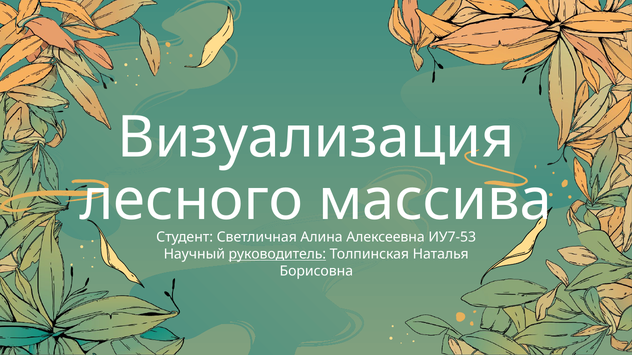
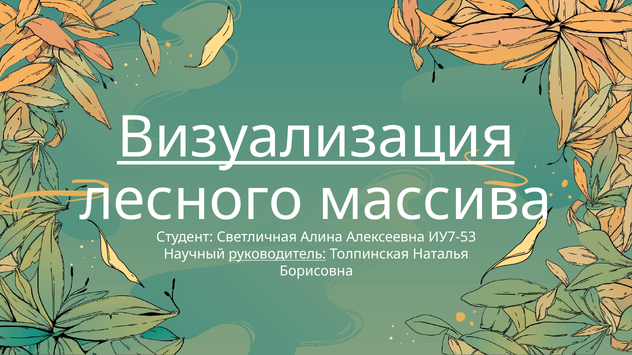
Визуализация underline: none -> present (316, 138)
